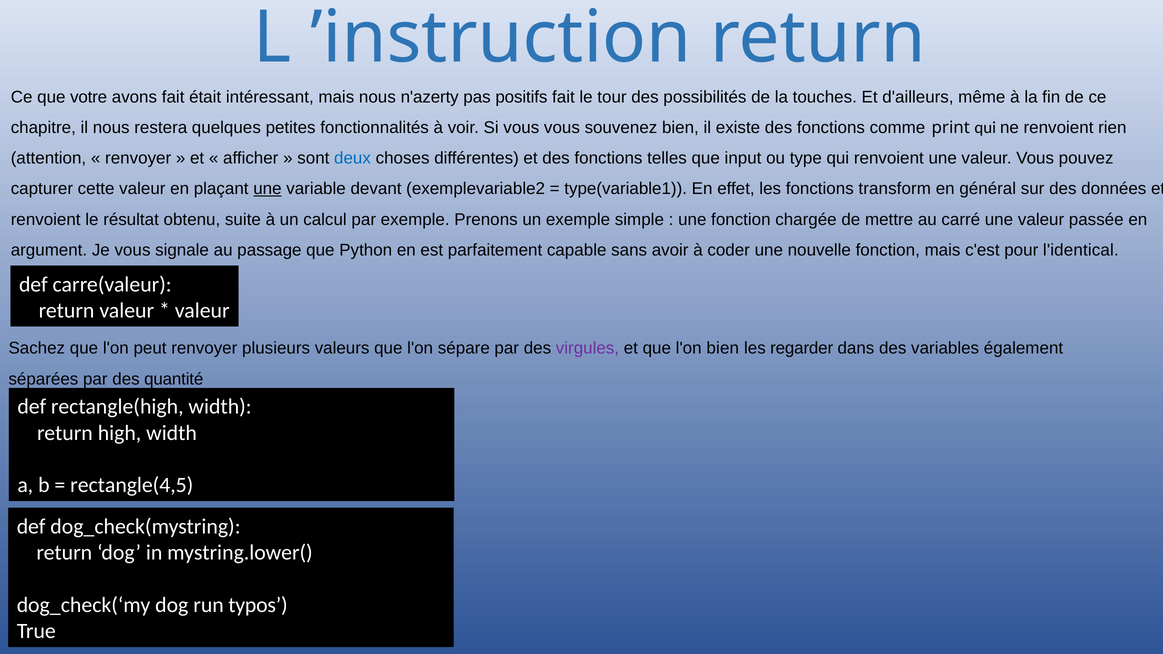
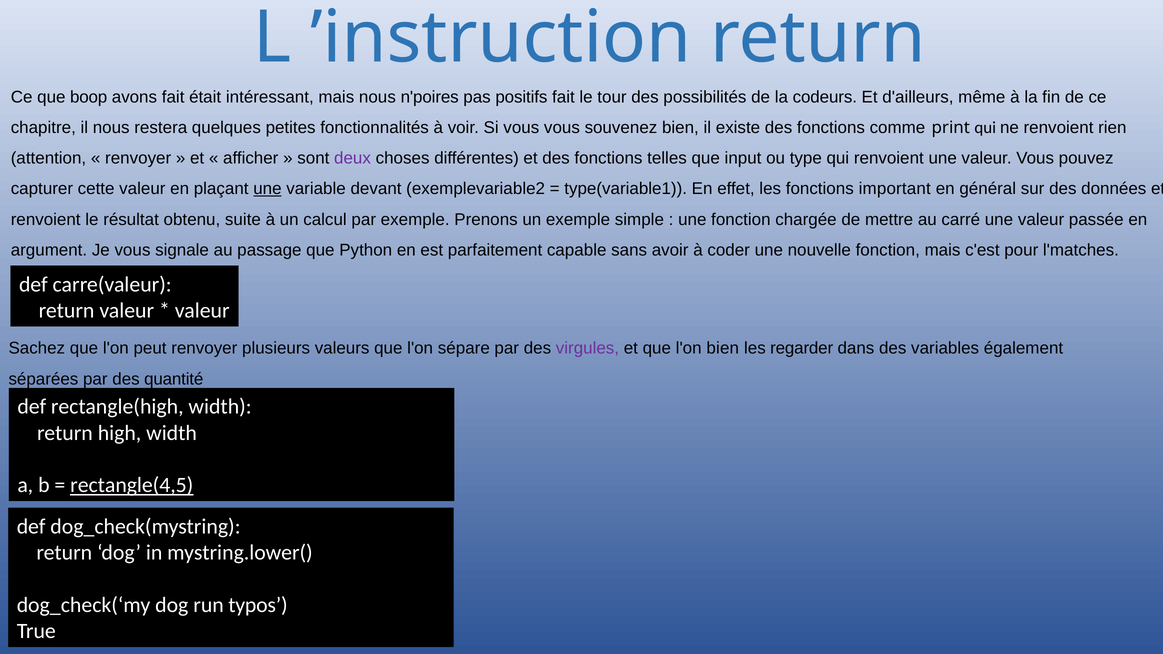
votre: votre -> boop (89, 97)
n'azerty: n'azerty -> n'poires (430, 97)
touches: touches -> codeurs (825, 97)
deux colour: blue -> purple (352, 158)
transform: transform -> important (895, 189)
l'identical: l'identical -> l'matches (1081, 250)
rectangle(4,5 underline: none -> present (132, 485)
